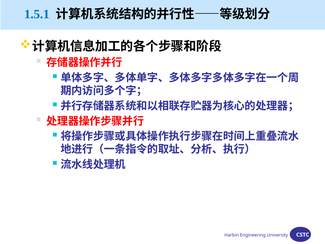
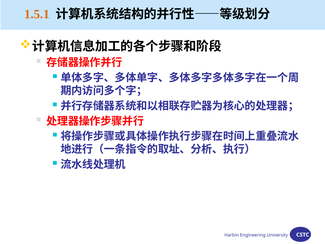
1.5.1 colour: blue -> orange (37, 14)
